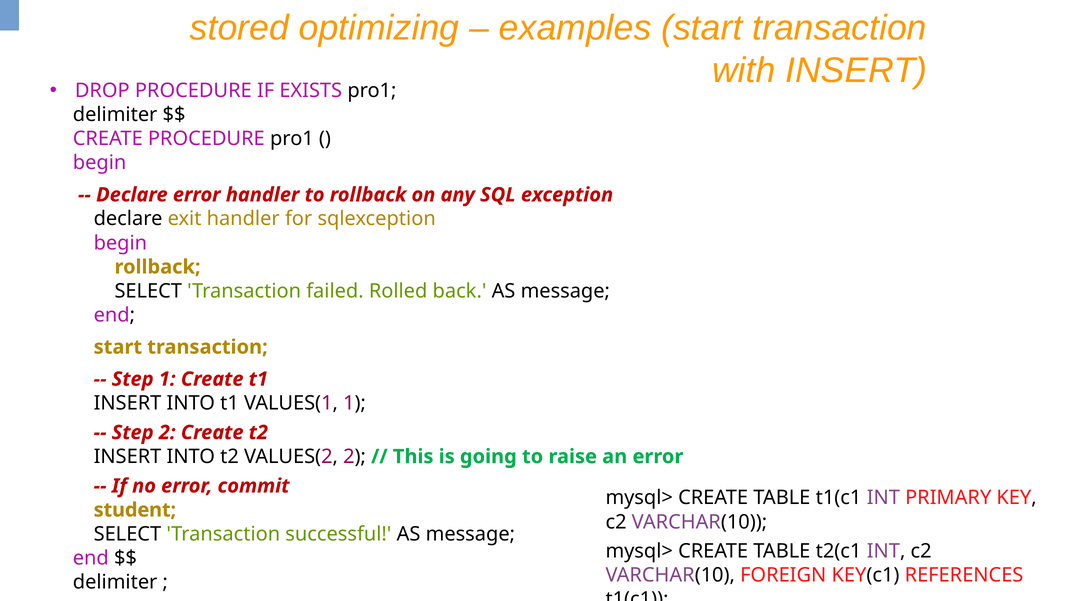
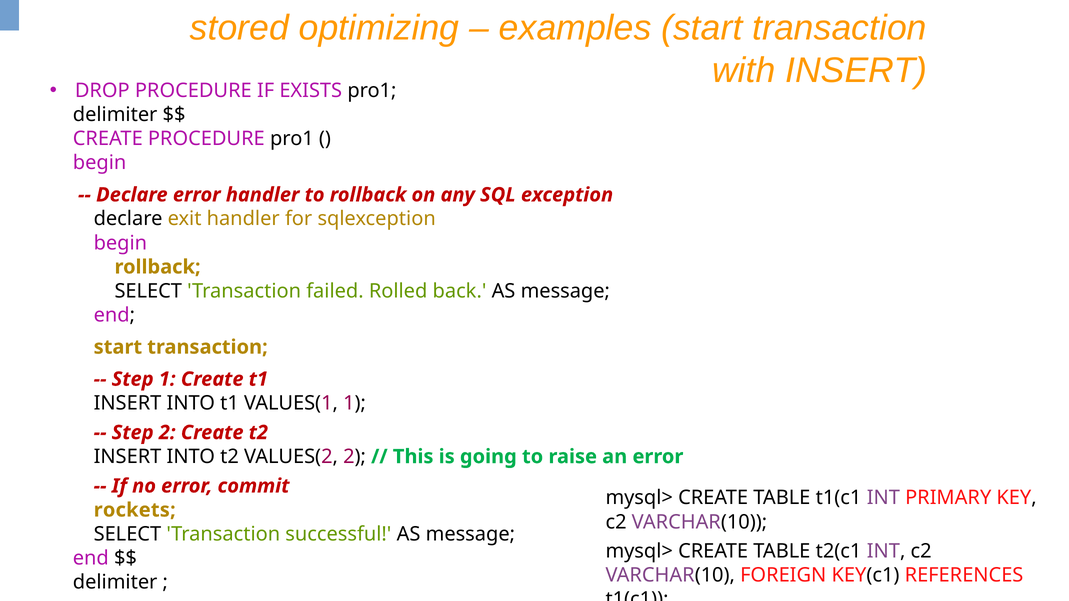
student: student -> rockets (135, 510)
